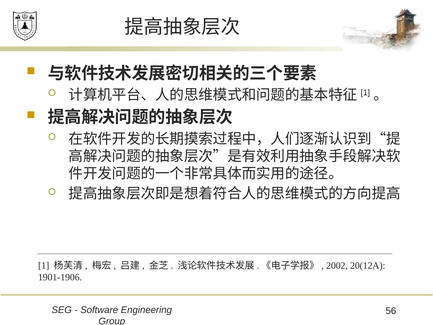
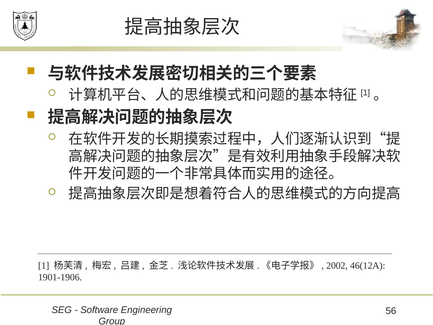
20(12A: 20(12A -> 46(12A (368, 265)
